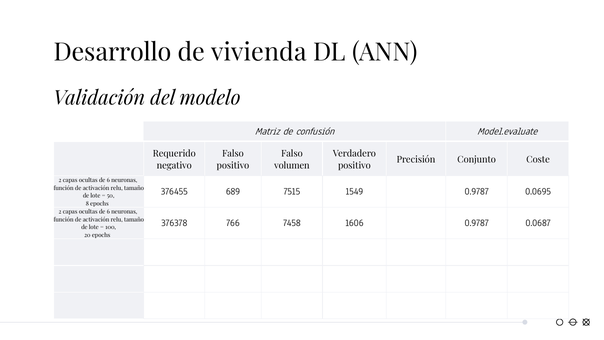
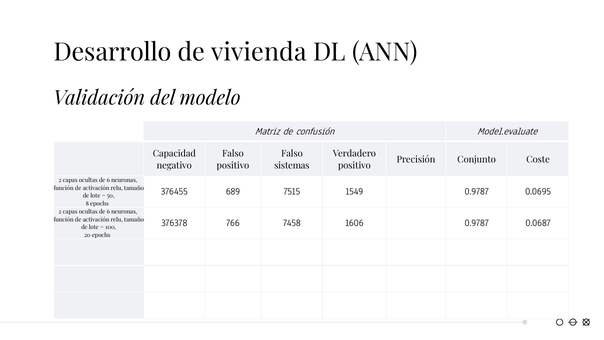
Requerido: Requerido -> Capacidad (174, 153)
volumen: volumen -> sistemas (292, 166)
